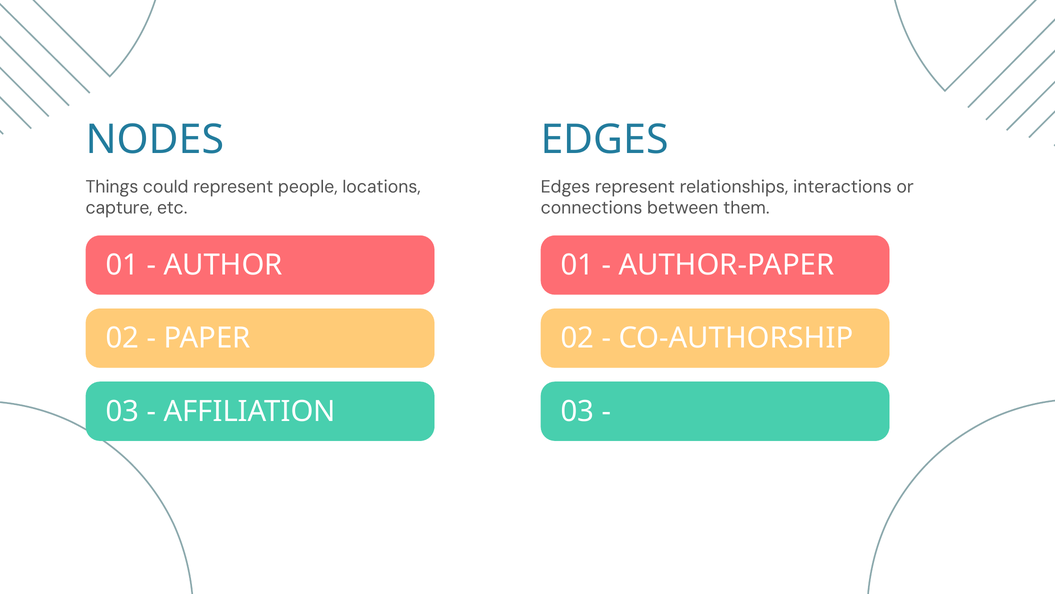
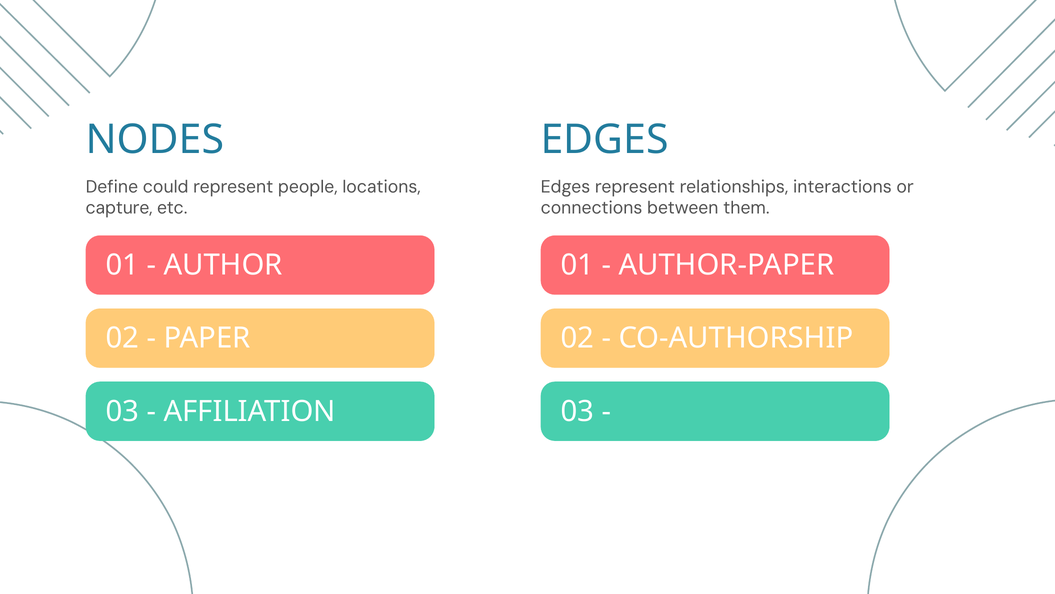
Things: Things -> Define (112, 187)
